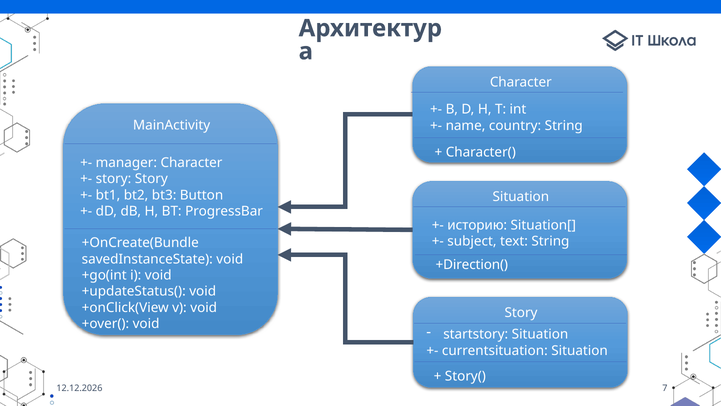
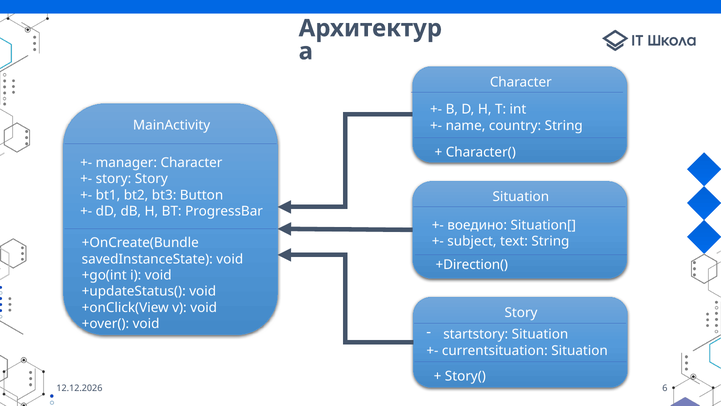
историю: историю -> воедино (477, 225)
7: 7 -> 6 (665, 388)
